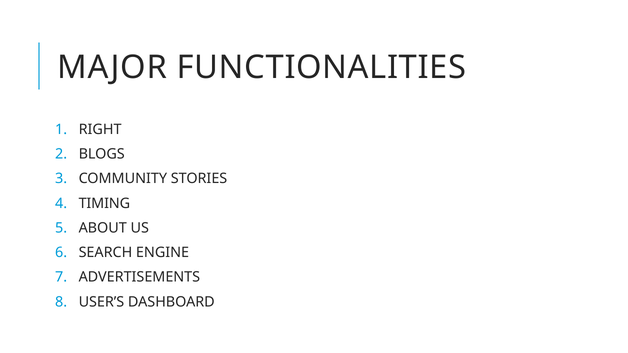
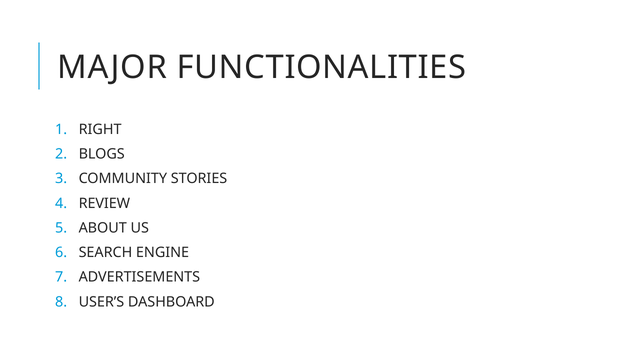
TIMING: TIMING -> REVIEW (104, 203)
